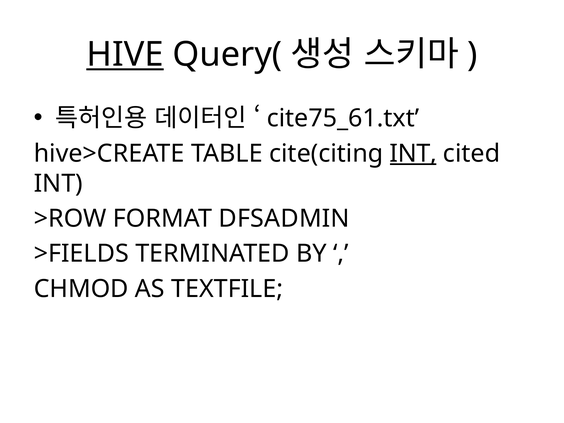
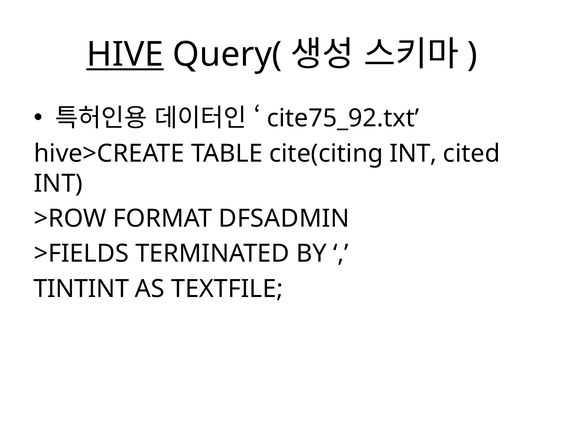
cite75_61.txt: cite75_61.txt -> cite75_92.txt (343, 118)
INT underline: present -> none (413, 153)
CHMOD: CHMOD -> TINTINT (81, 289)
